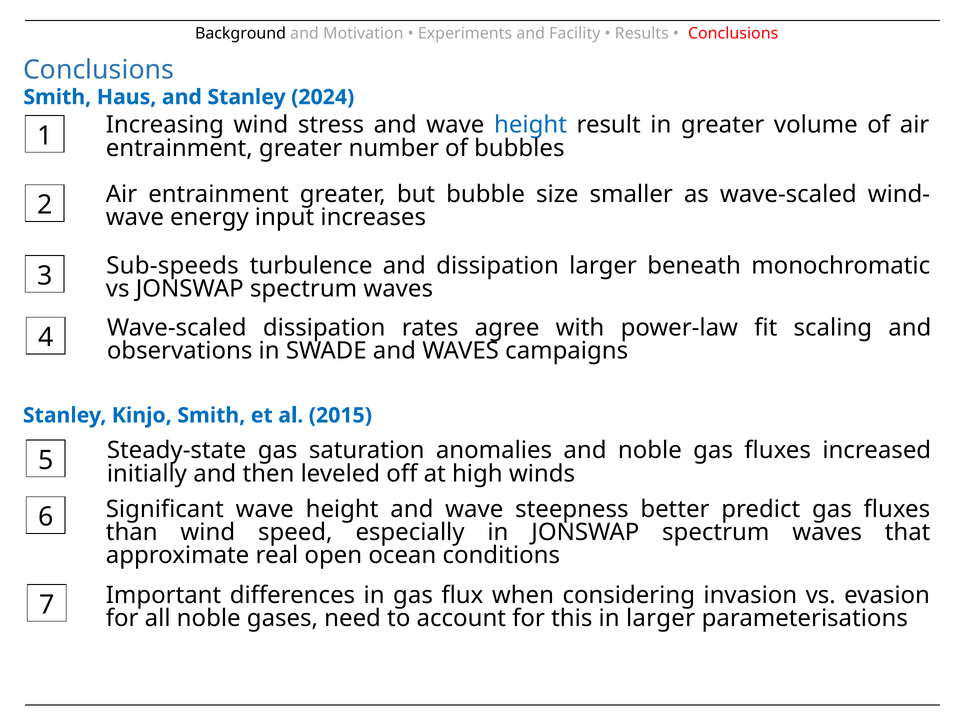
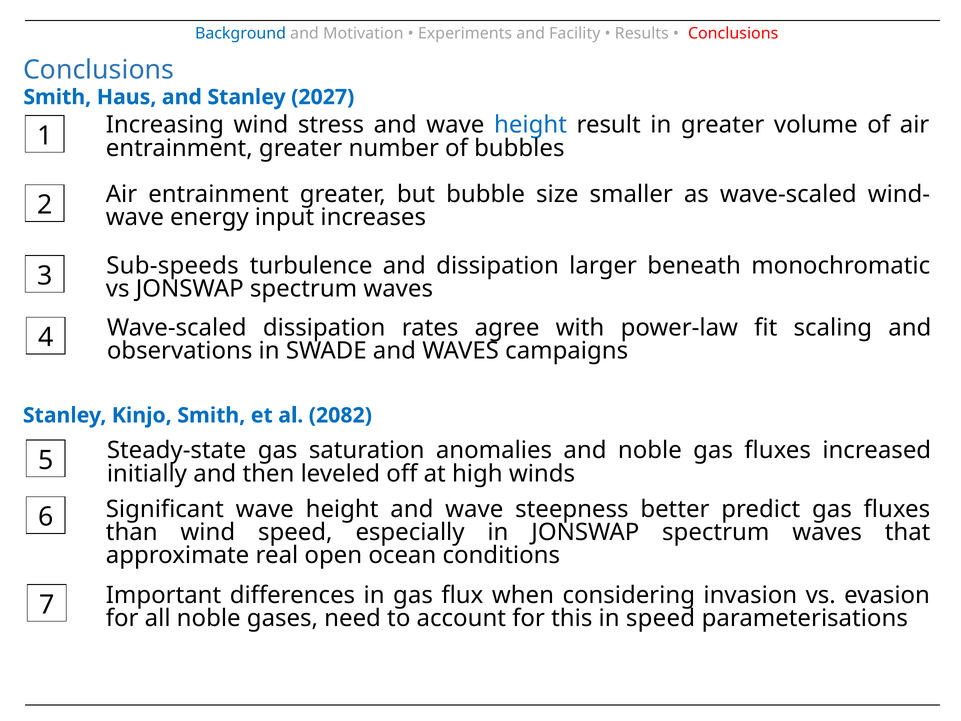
Background colour: black -> blue (241, 33)
2024: 2024 -> 2027 (323, 97)
2015: 2015 -> 2082 (340, 415)
in larger: larger -> speed (661, 618)
